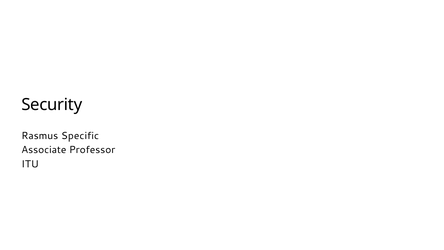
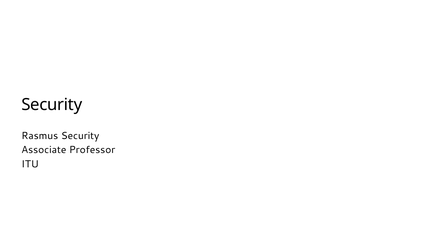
Rasmus Specific: Specific -> Security (80, 136)
